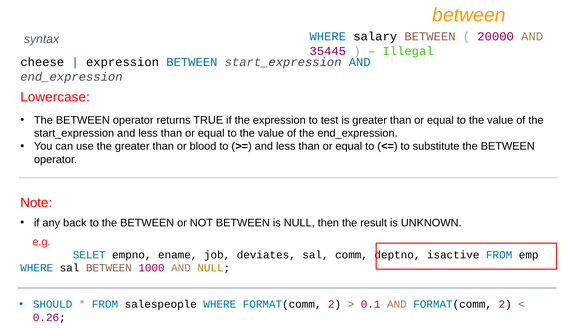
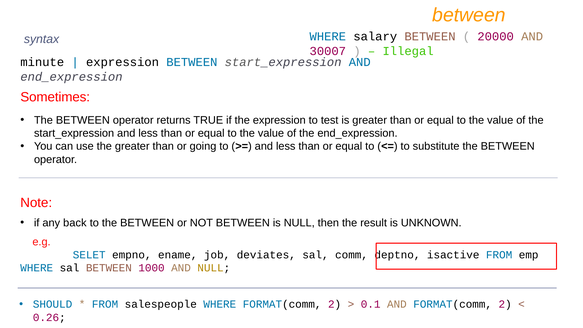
35445: 35445 -> 30007 (328, 51)
cheese: cheese -> minute (42, 62)
Lowercase: Lowercase -> Sometimes (55, 97)
blood: blood -> going (203, 146)
